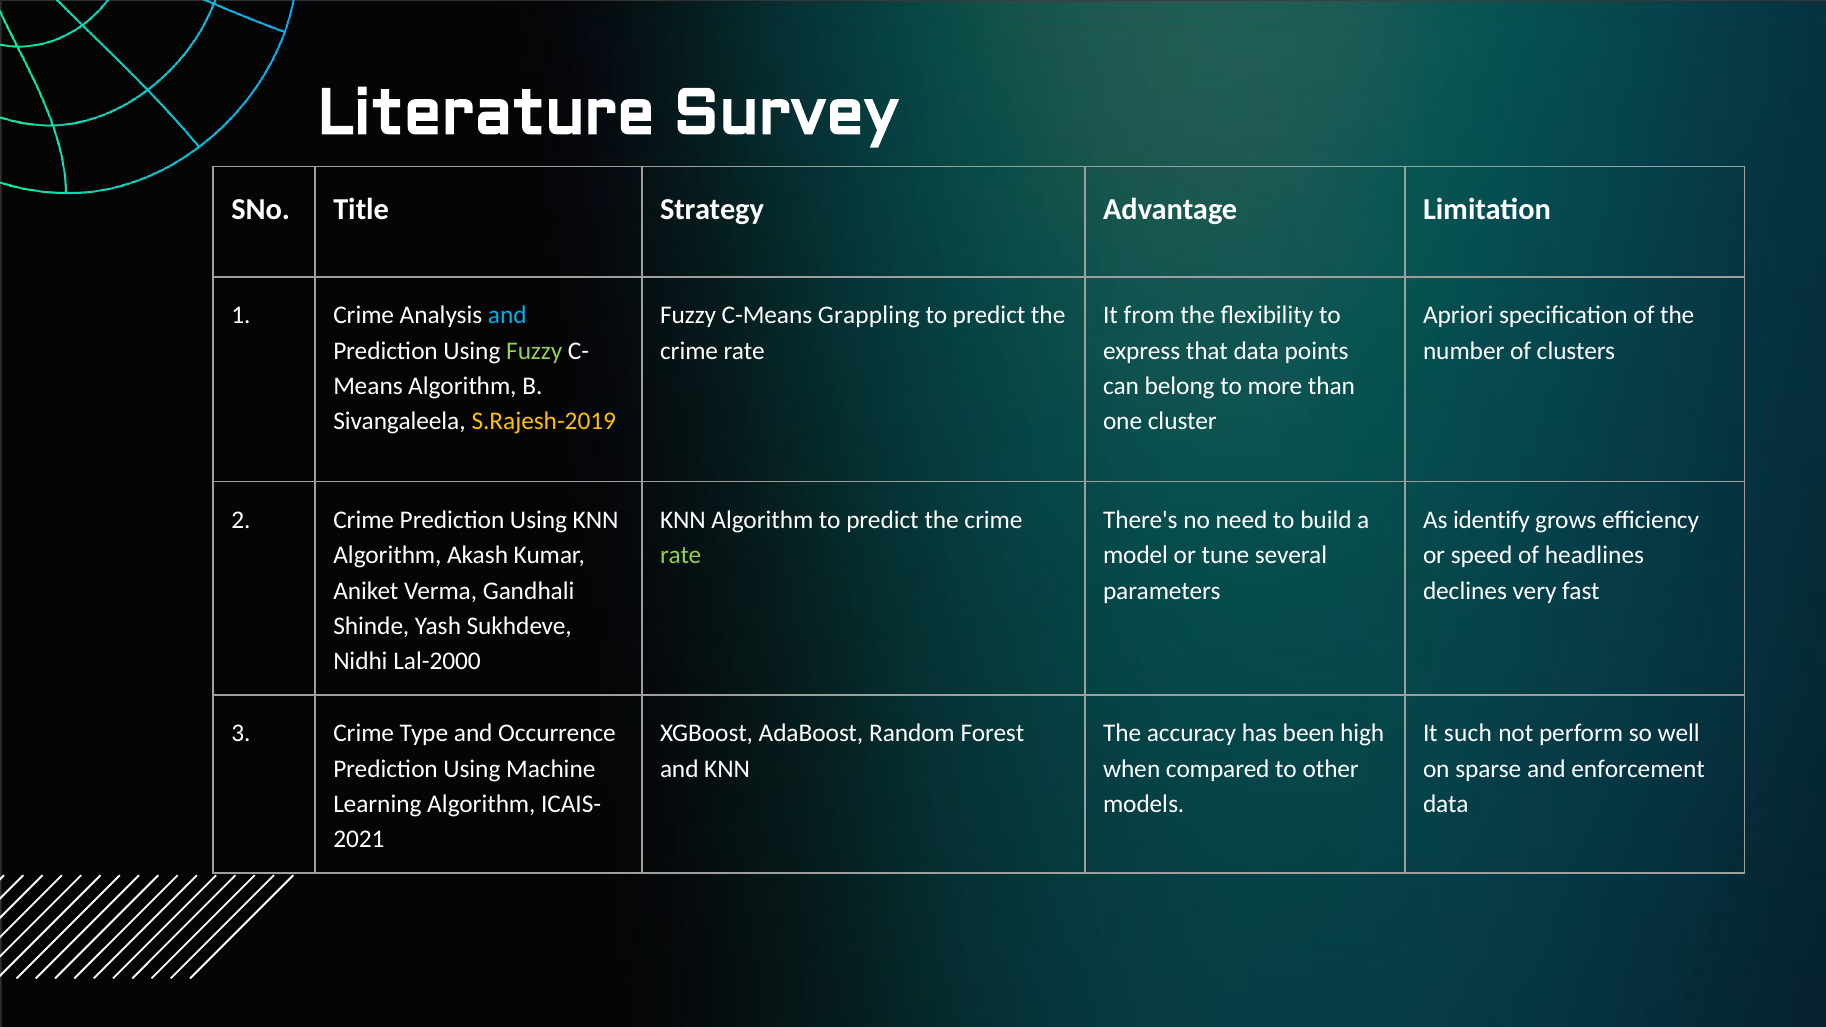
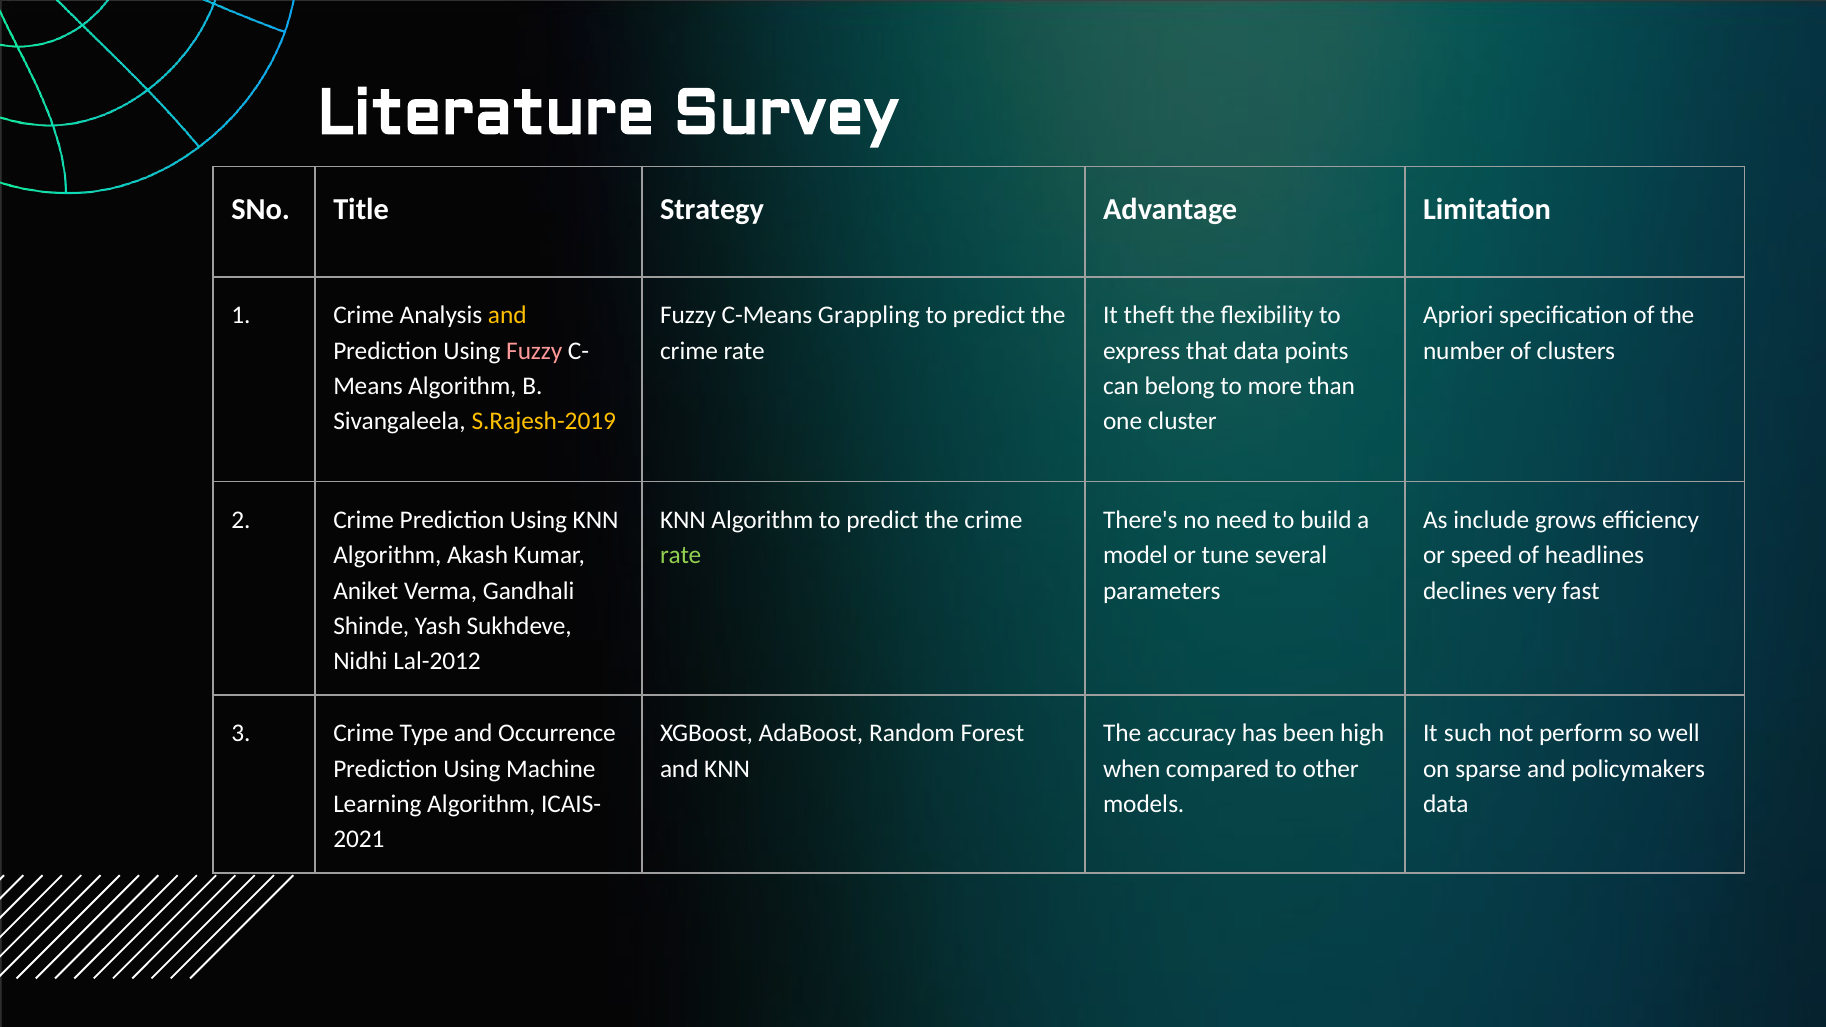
and colour: light blue -> yellow (507, 315)
from: from -> theft (1149, 315)
Fuzzy colour: light green -> pink (534, 351)
identify: identify -> include (1491, 520)
Lal-2000: Lal-2000 -> Lal-2012 (437, 662)
enforcement: enforcement -> policymakers (1638, 769)
